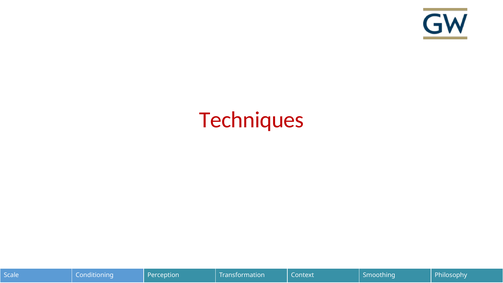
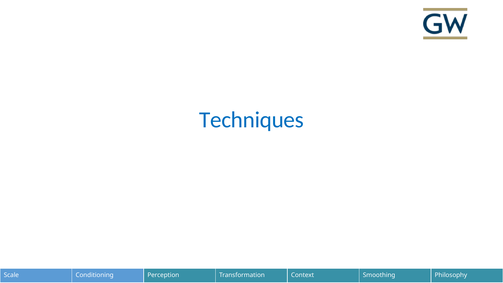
Techniques colour: red -> blue (252, 120)
